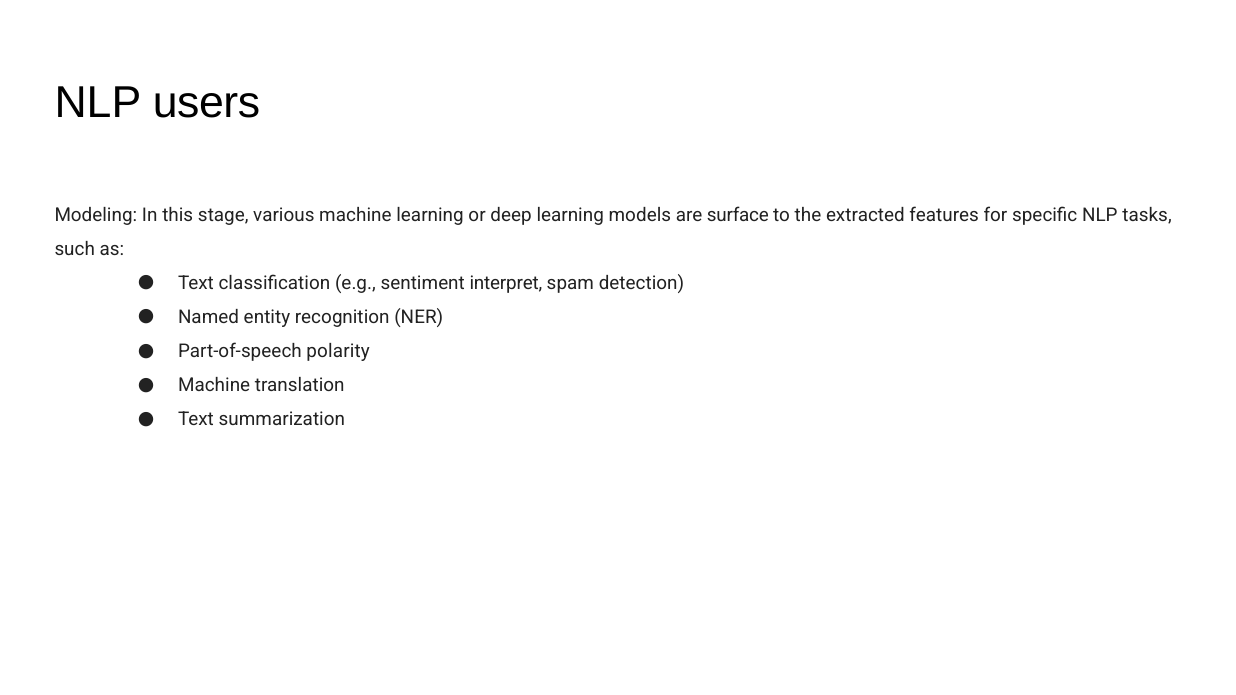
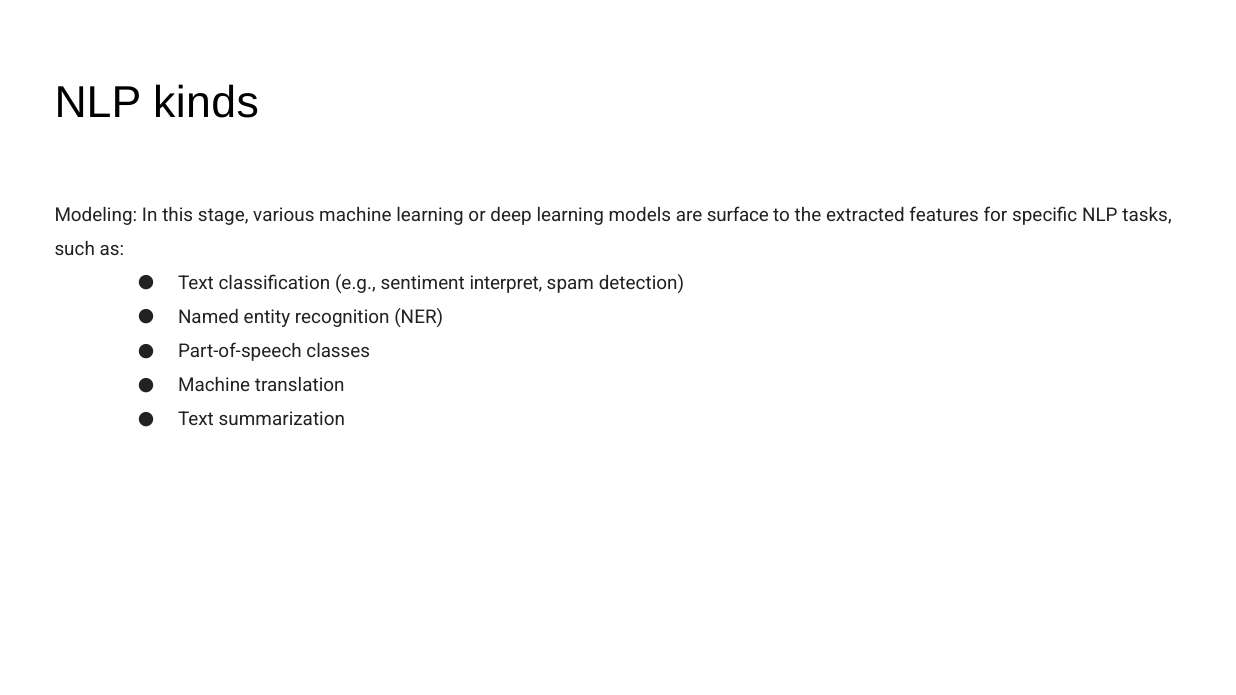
users: users -> kinds (206, 102)
polarity: polarity -> classes (338, 351)
